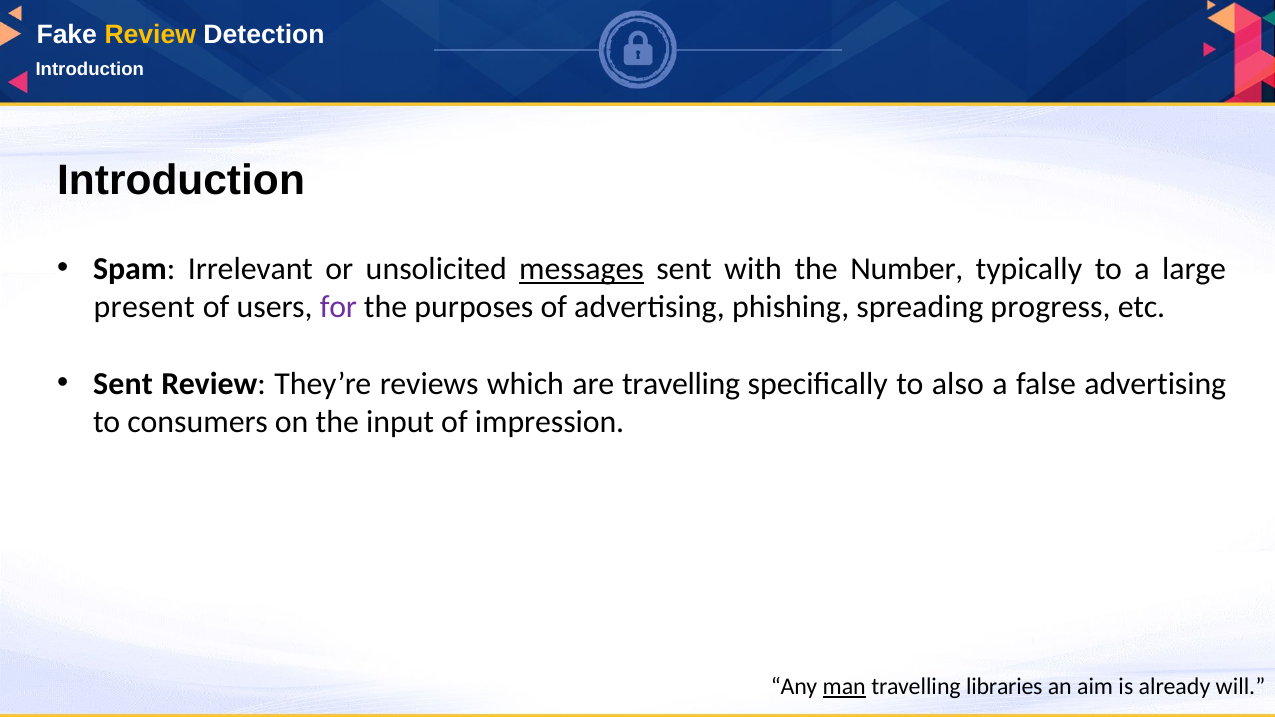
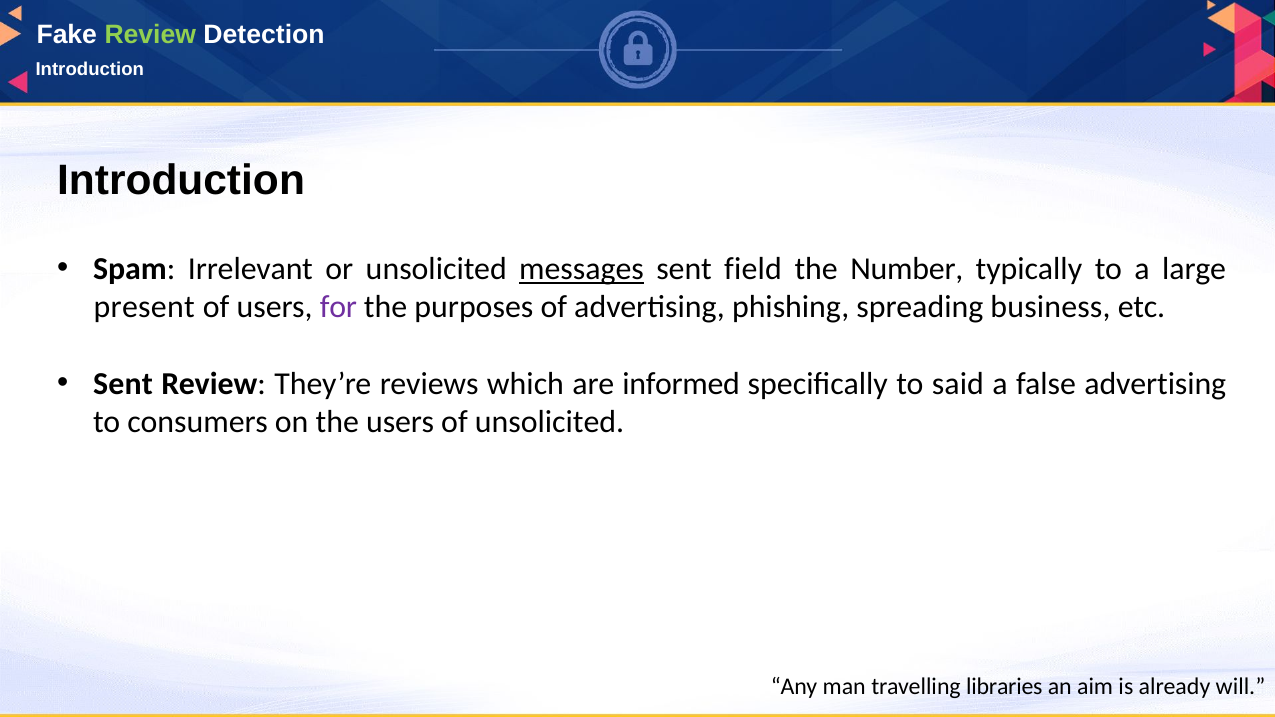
Review colour: yellow -> light green (150, 34)
with: with -> field (753, 269)
progress: progress -> business (1050, 307)
are travelling: travelling -> informed (681, 384)
also: also -> said (958, 384)
the input: input -> users (400, 422)
of impression: impression -> unsolicited (550, 422)
man underline: present -> none (844, 687)
